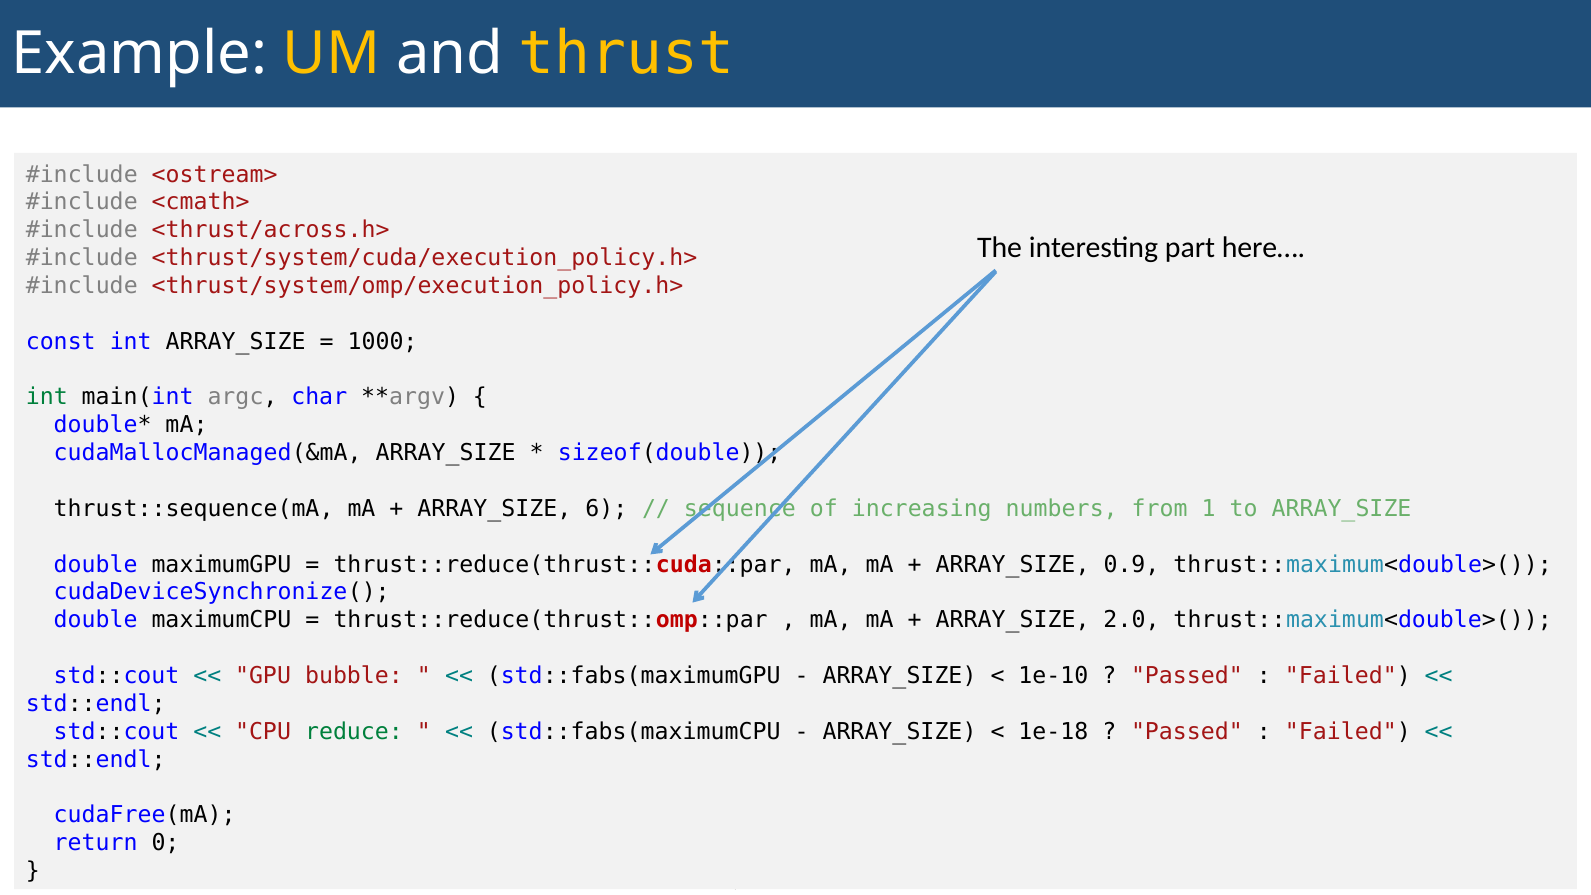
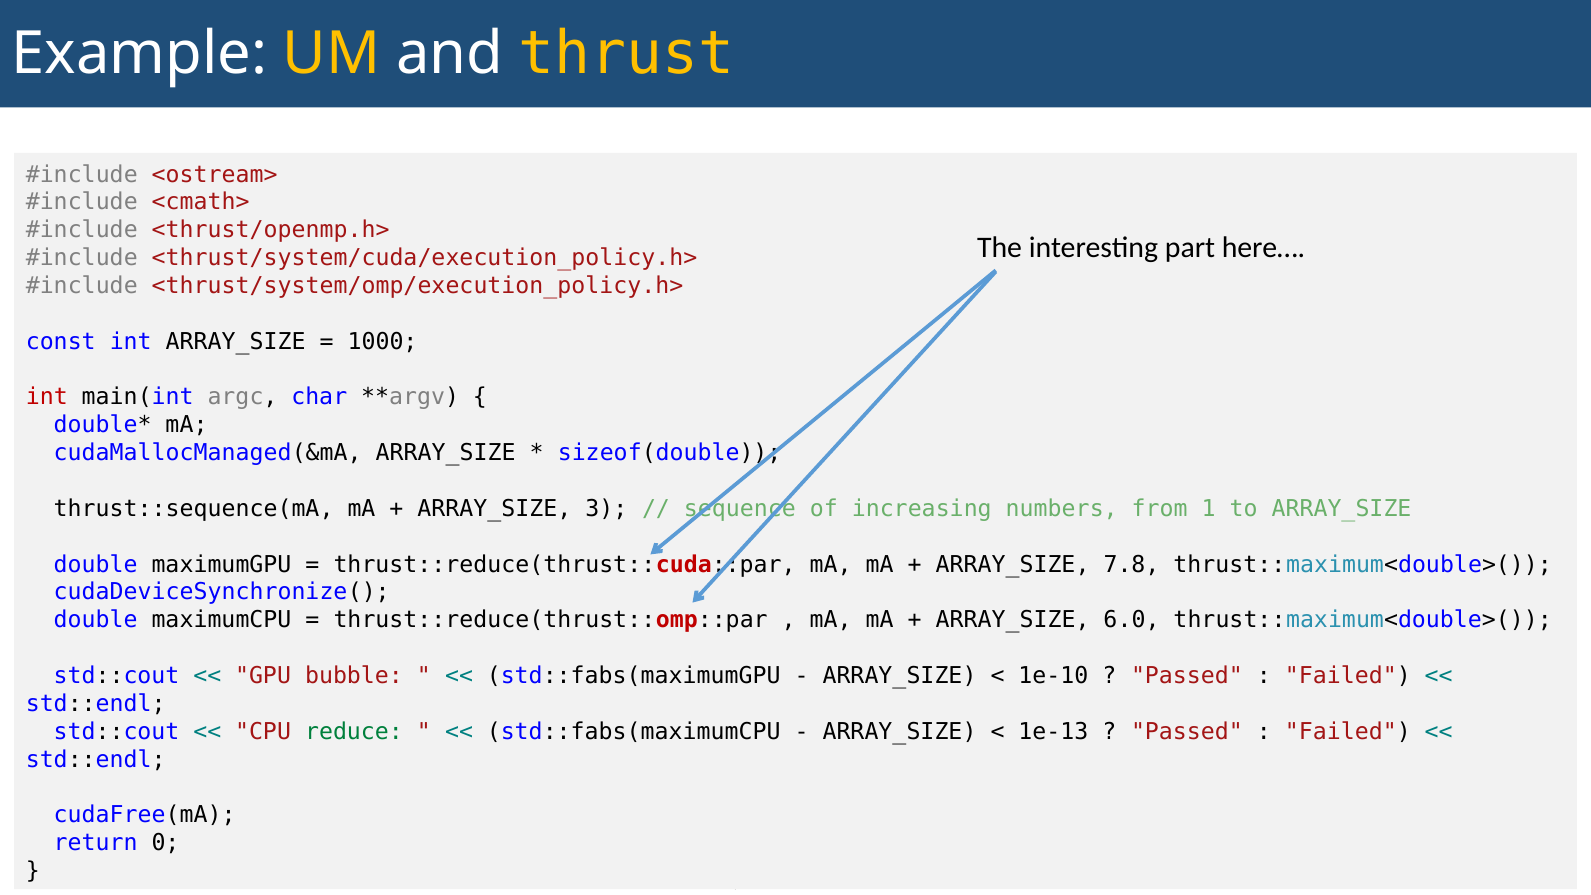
<thrust/across.h>: <thrust/across.h> -> <thrust/openmp.h> (271, 230)
int colour: green -> red (47, 397)
6: 6 -> 3 (606, 509)
0.9: 0.9 -> 7.8 (1131, 564)
2.0: 2.0 -> 6.0 (1132, 620)
1e-18: 1e-18 -> 1e-13 (1053, 732)
